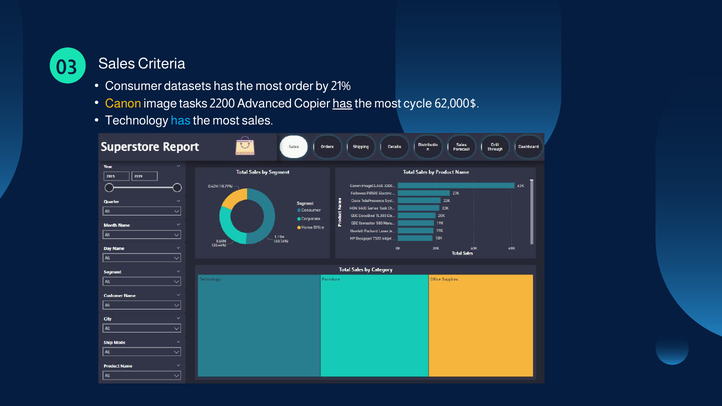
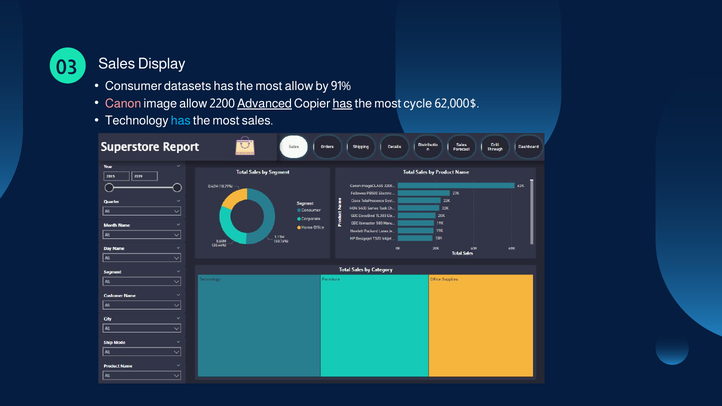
Criteria: Criteria -> Display (162, 64)
most order: order -> allow (299, 86)
21%: 21% -> 91% (341, 86)
Canon colour: yellow -> pink (123, 104)
image tasks: tasks -> allow (193, 104)
Advanced underline: none -> present (264, 104)
